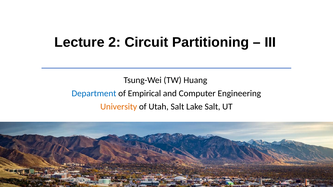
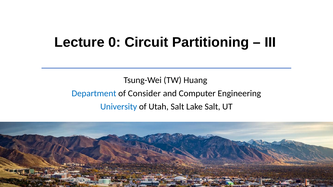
2: 2 -> 0 (115, 42)
Empirical: Empirical -> Consider (144, 94)
University colour: orange -> blue (119, 107)
